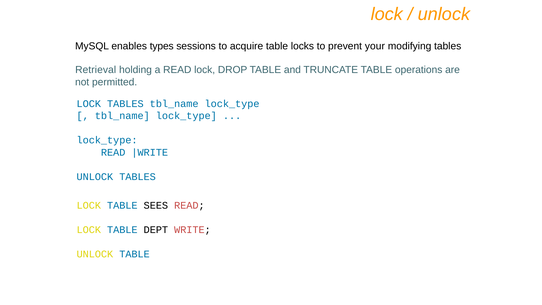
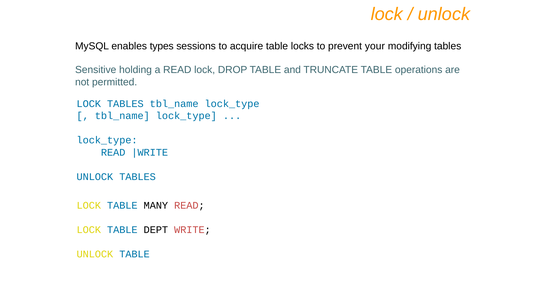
Retrieval: Retrieval -> Sensitive (96, 70)
SEES: SEES -> MANY (156, 205)
